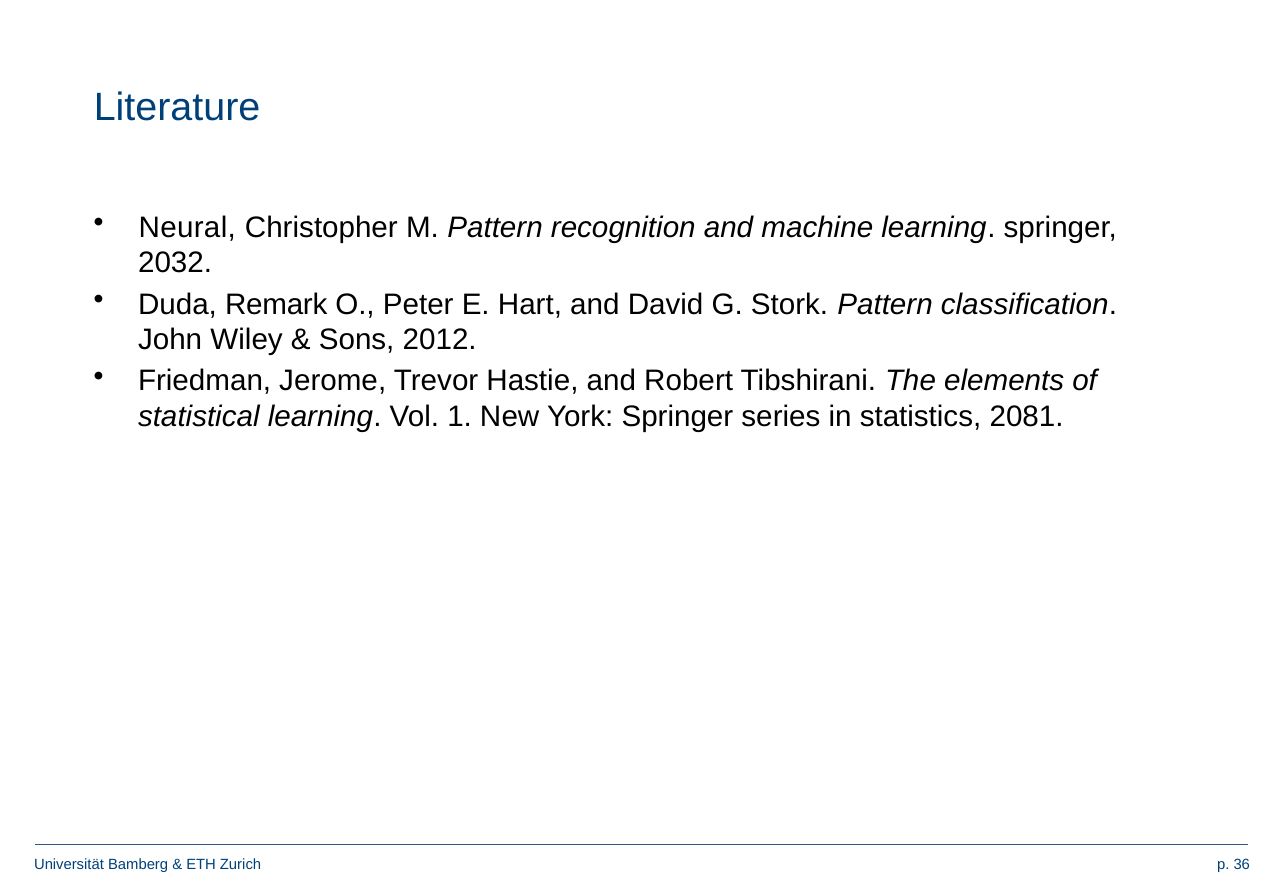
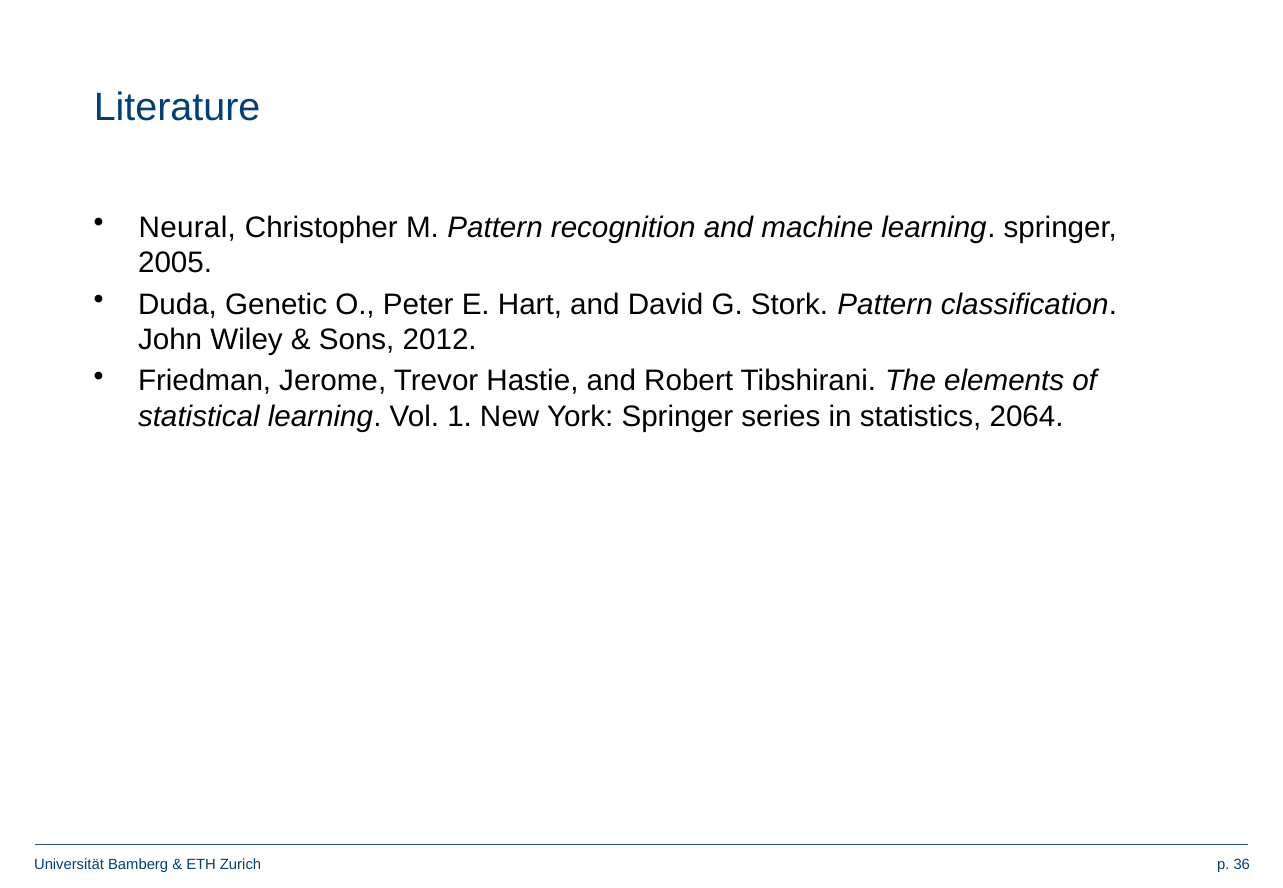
2032: 2032 -> 2005 (175, 263)
Remark: Remark -> Genetic (276, 304)
2081: 2081 -> 2064 (1027, 417)
